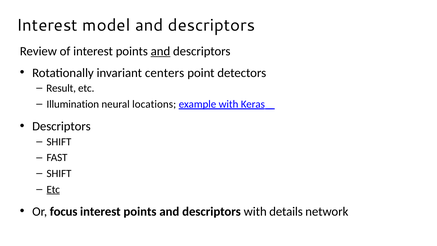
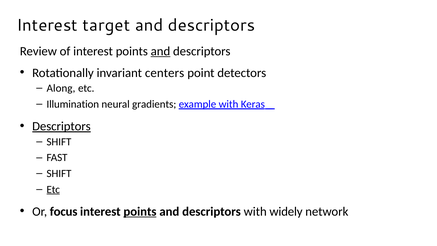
model: model -> target (106, 25)
Result: Result -> Along (61, 88)
locations: locations -> gradients (154, 104)
Descriptors underline: none -> present (61, 126)
points underline: none -> present (140, 211)
details: details -> widely (286, 211)
